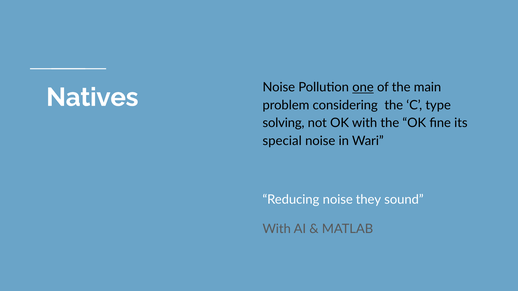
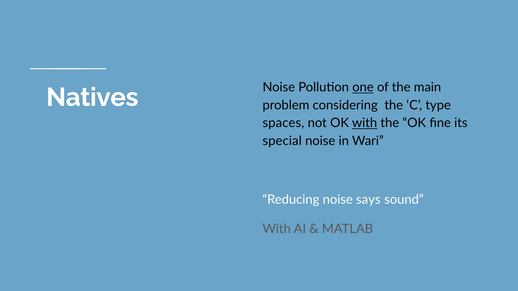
solving: solving -> spaces (283, 123)
with underline: none -> present (365, 123)
they: they -> says (368, 200)
